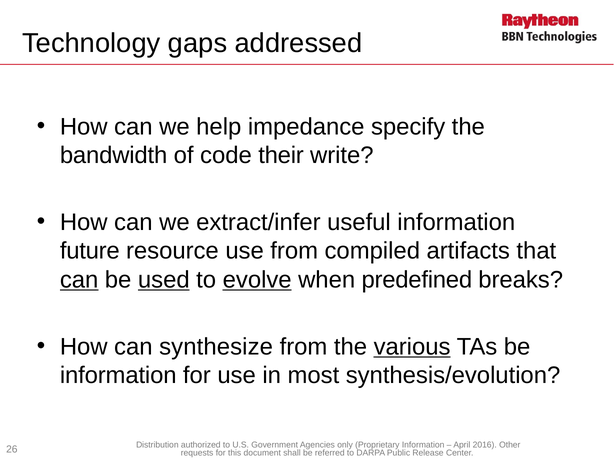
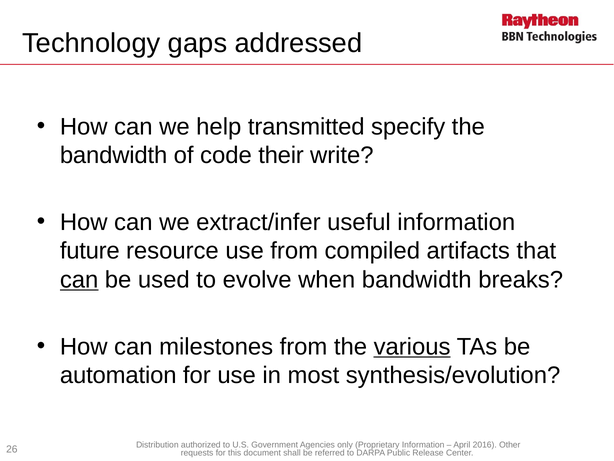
impedance: impedance -> transmitted (306, 127)
used underline: present -> none (164, 279)
evolve underline: present -> none (257, 279)
when predefined: predefined -> bandwidth (417, 279)
synthesize: synthesize -> milestones (216, 346)
information: information -> automation (118, 375)
